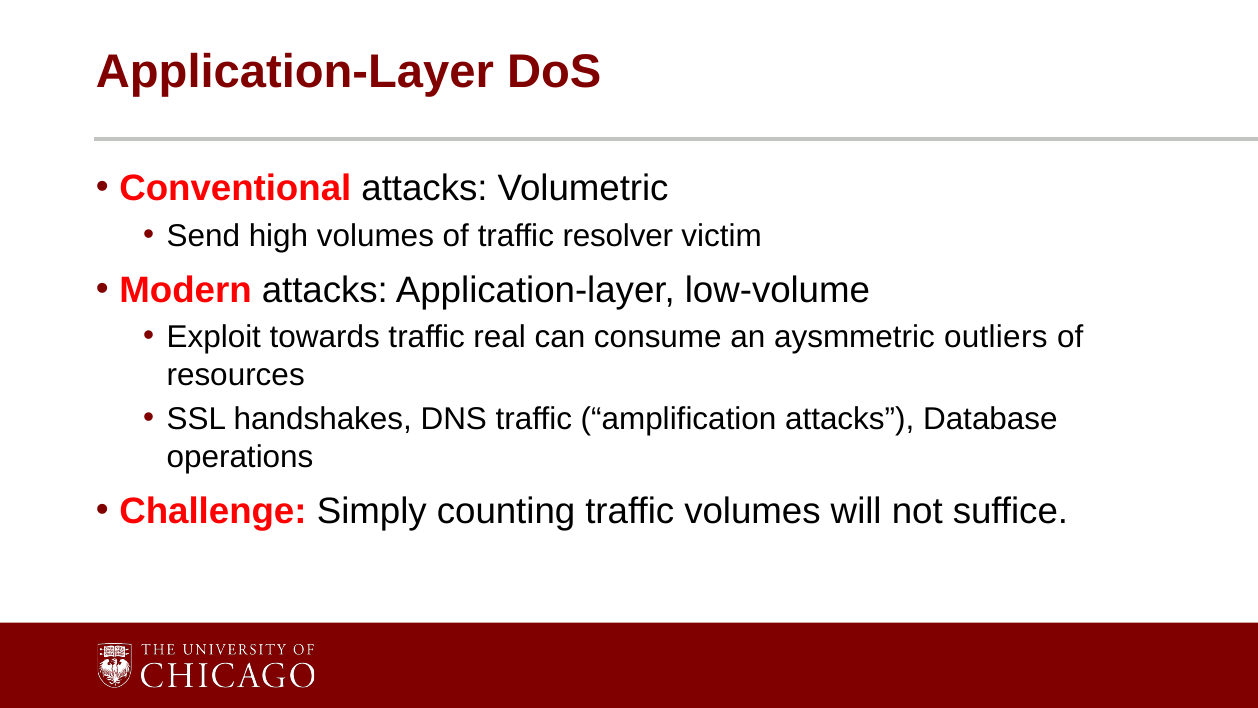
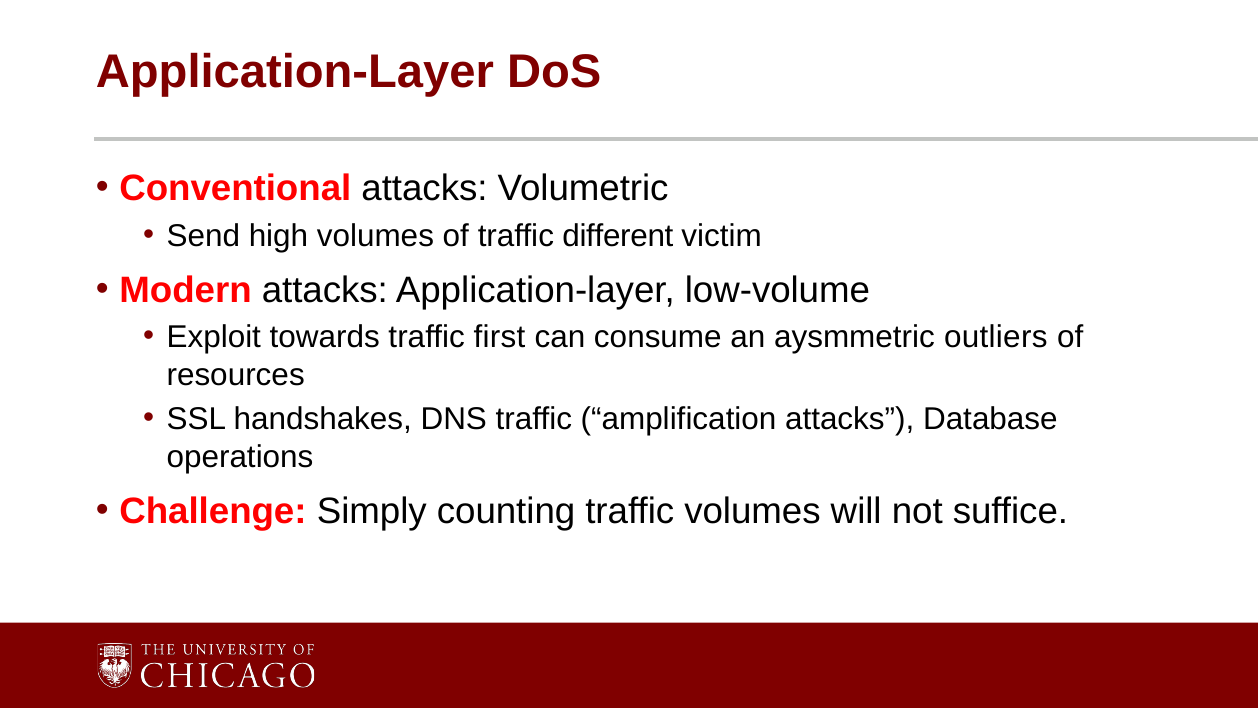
resolver: resolver -> different (618, 236)
real: real -> first (500, 337)
